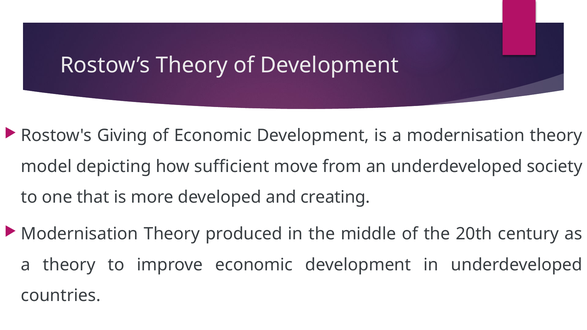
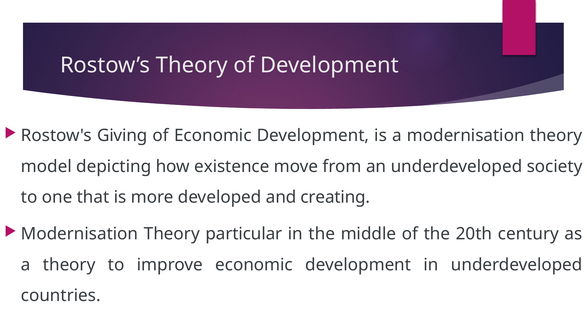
sufficient: sufficient -> existence (232, 166)
produced: produced -> particular (244, 234)
